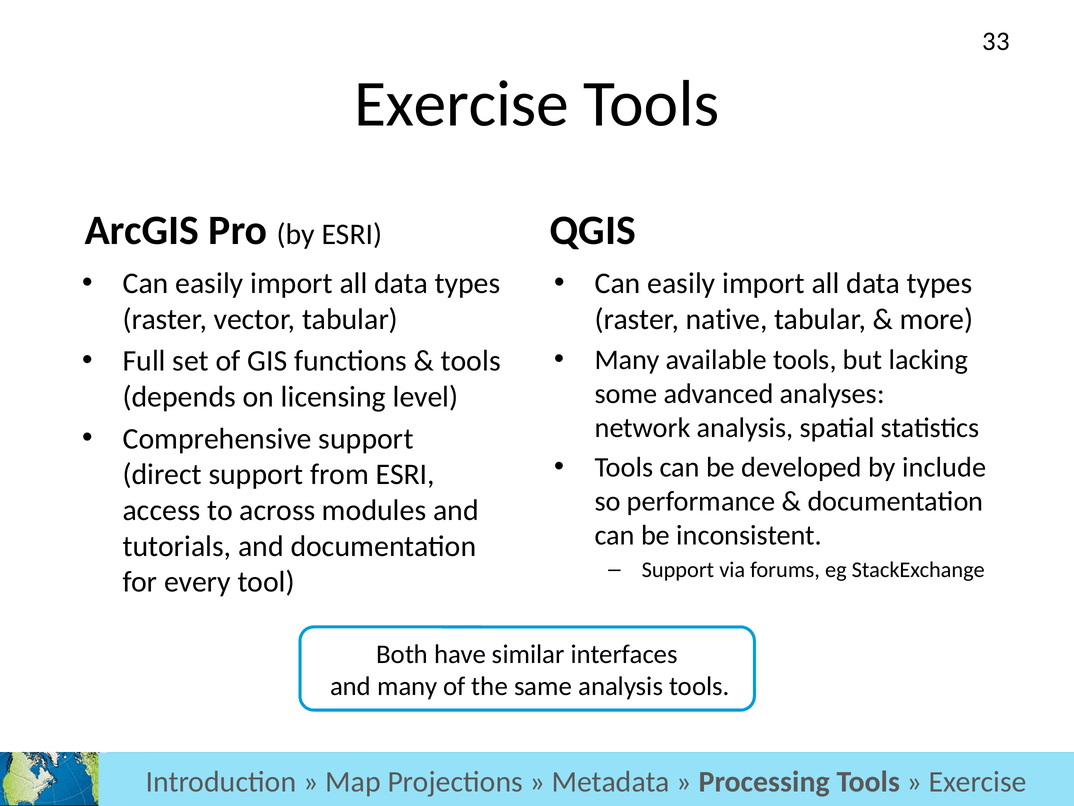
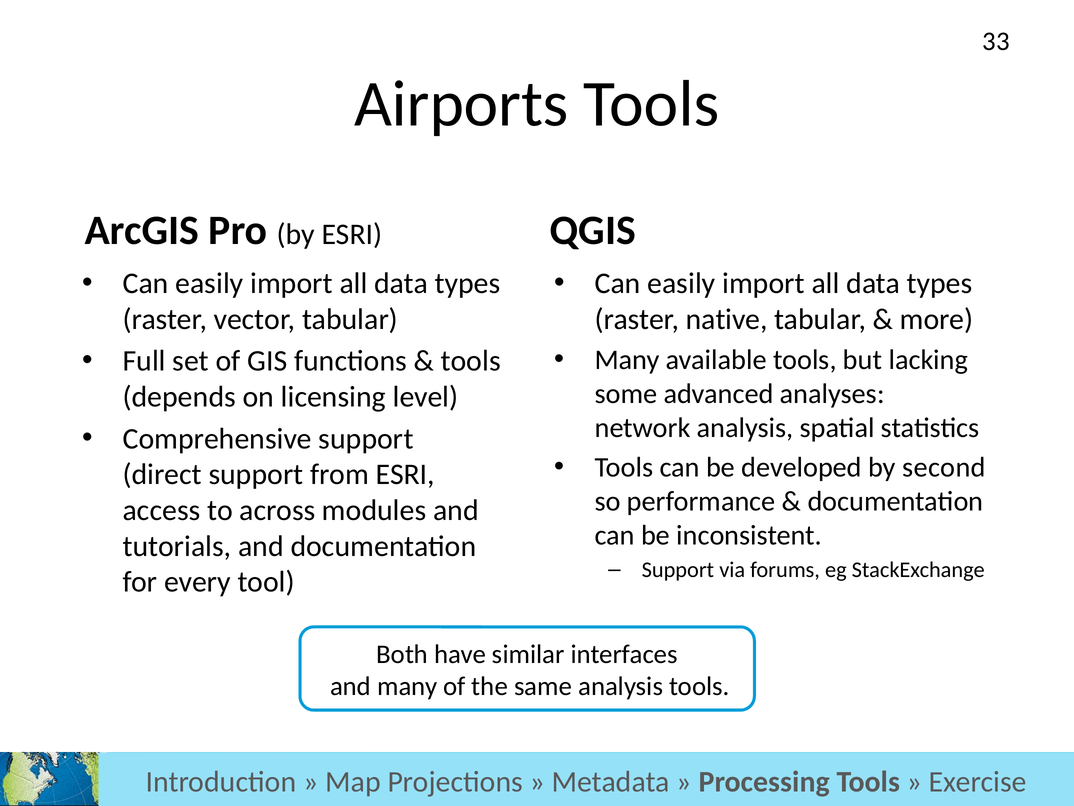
Exercise: Exercise -> Airports (461, 104)
include: include -> second (944, 467)
